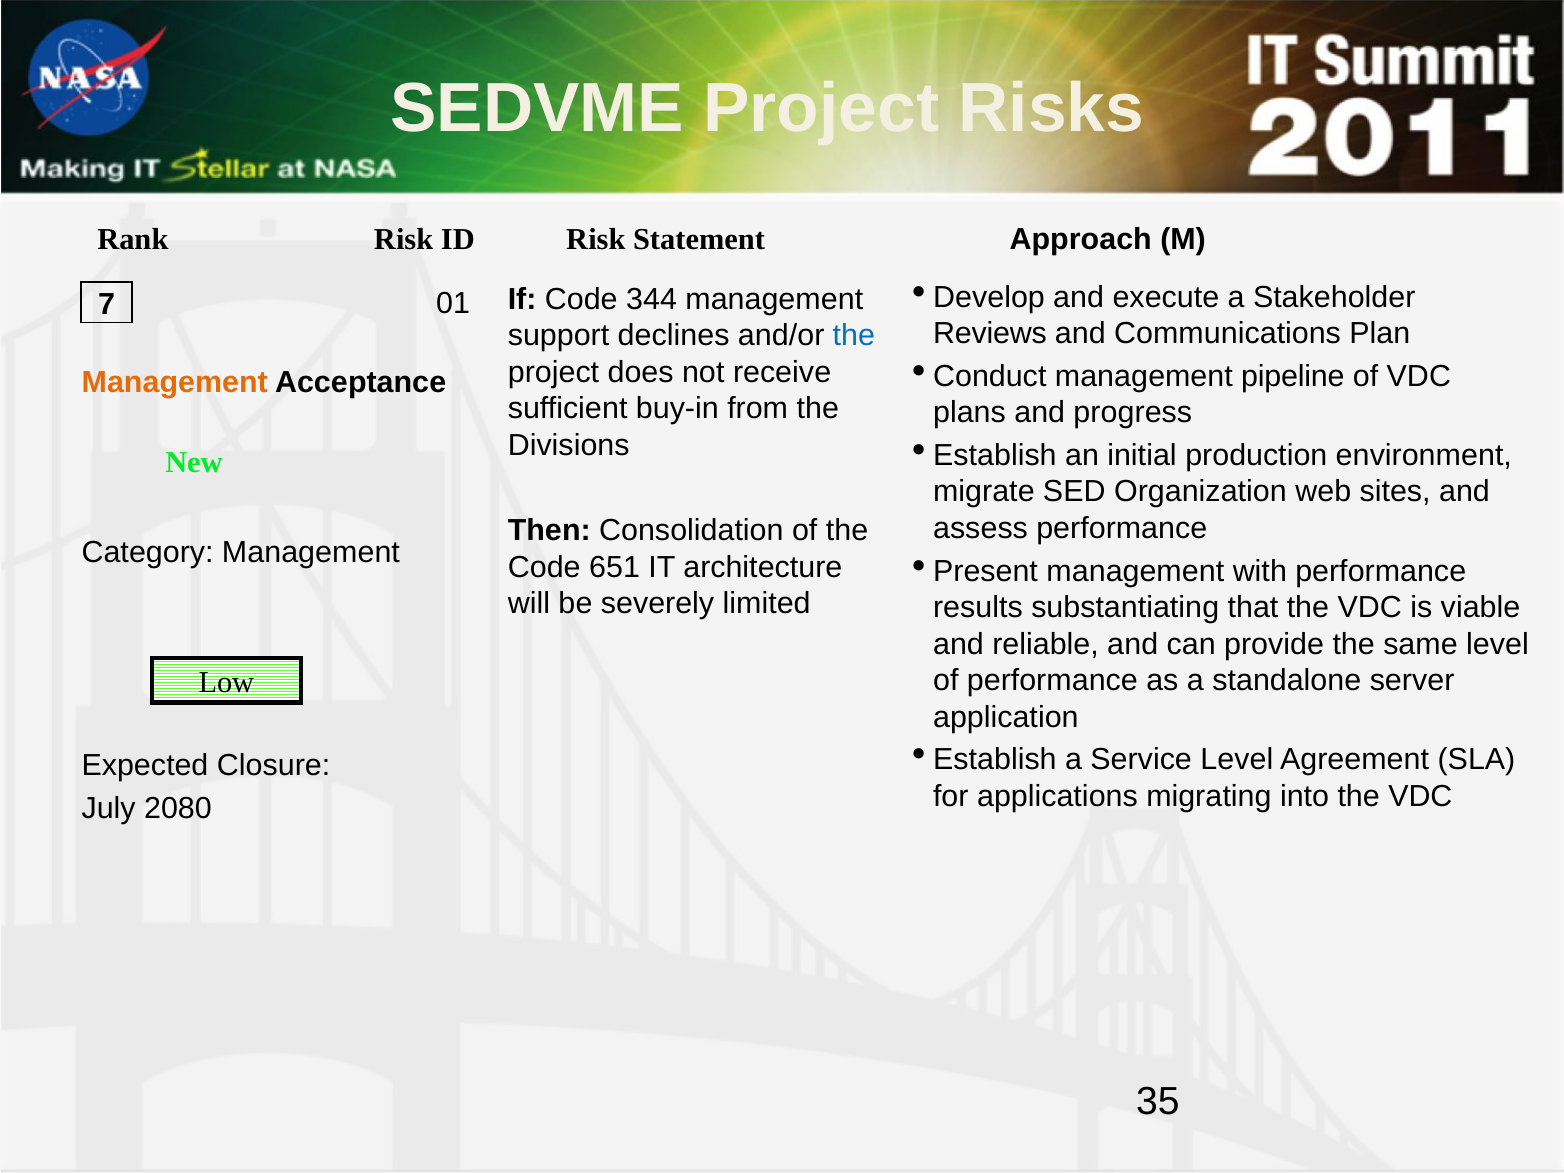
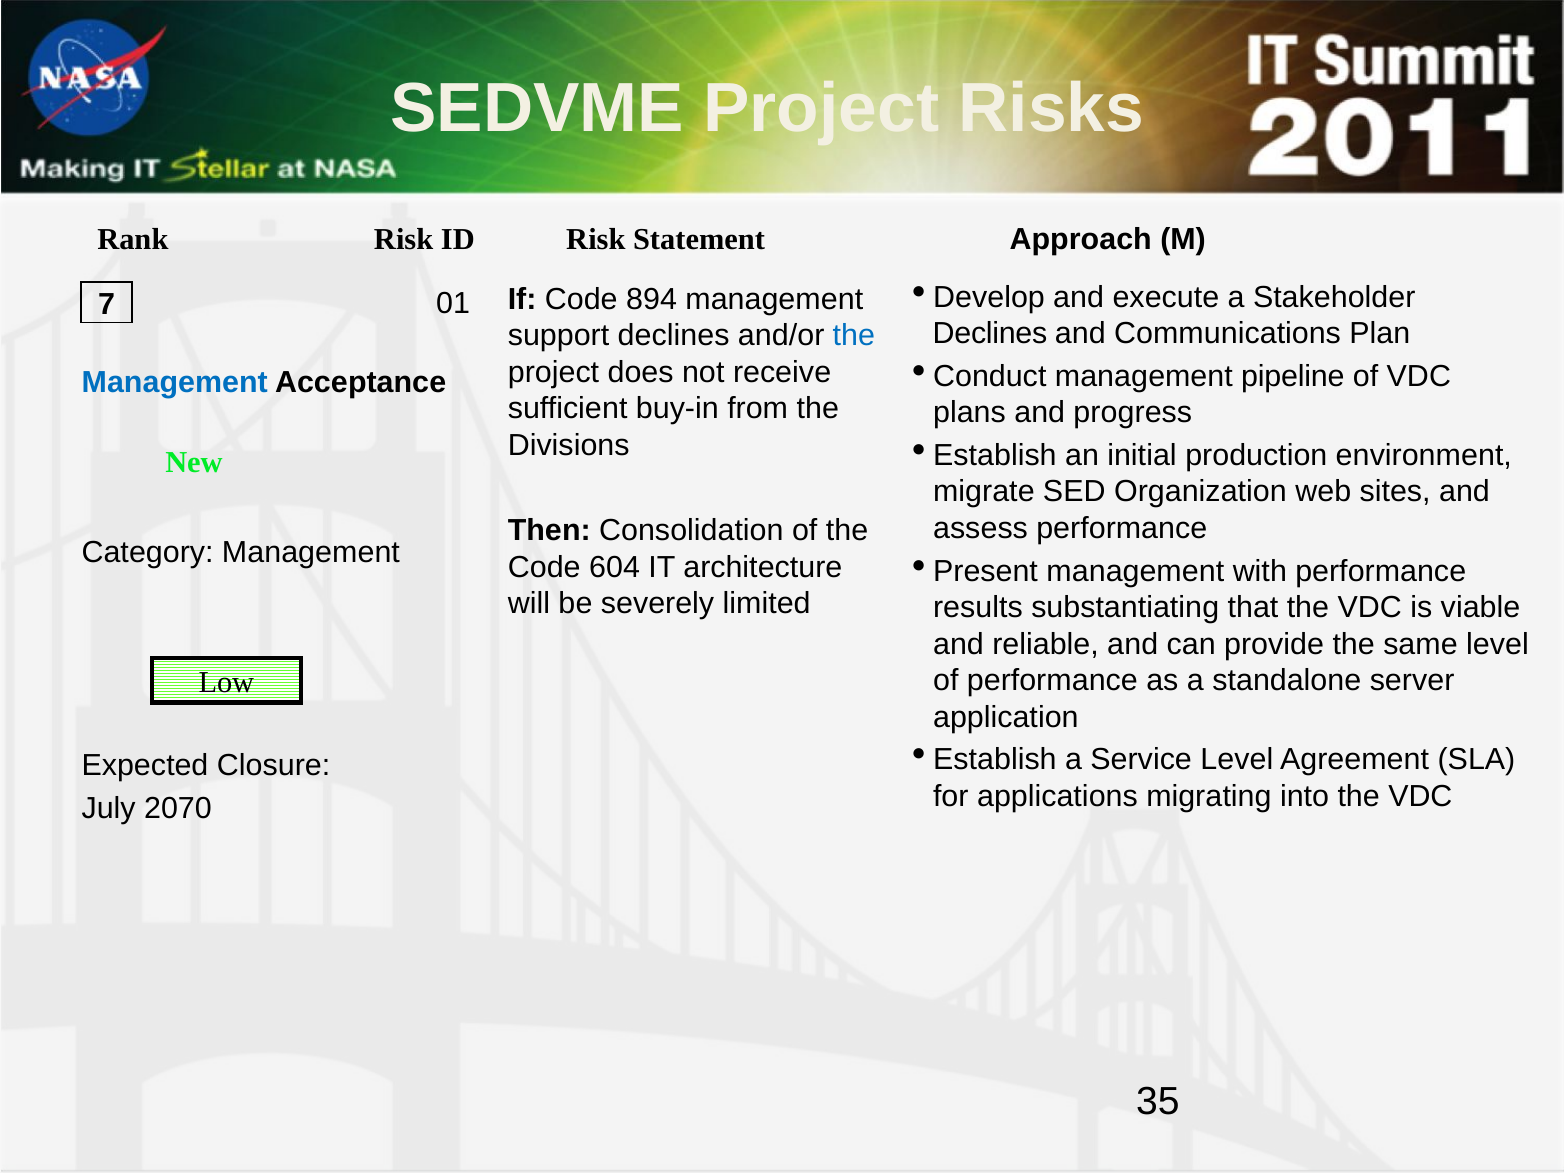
344: 344 -> 894 (652, 299)
Reviews: Reviews -> Declines (990, 334)
Management colour: orange -> blue (175, 382)
651: 651 -> 604 (615, 567)
2080: 2080 -> 2070 (178, 808)
